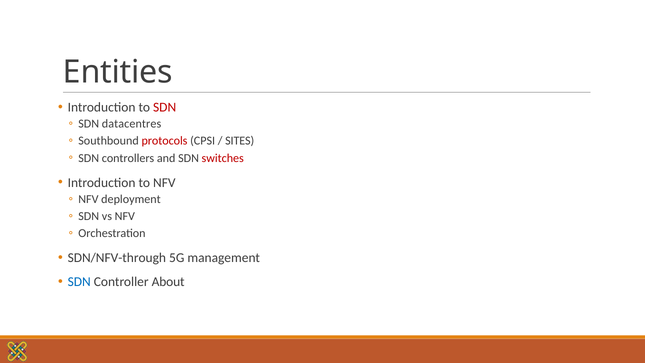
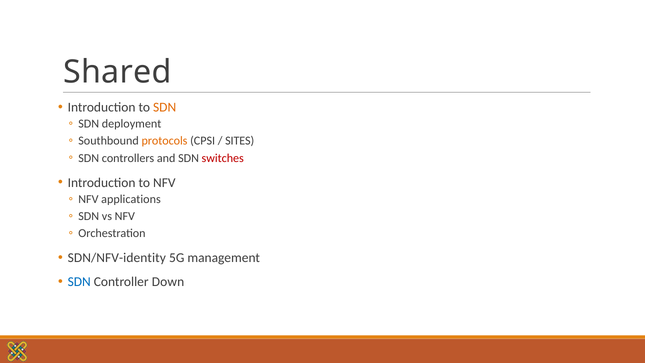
Entities: Entities -> Shared (117, 72)
SDN colour: red -> orange (165, 107)
datacentres: datacentres -> deployment (132, 124)
protocols colour: red -> orange (164, 141)
deployment: deployment -> applications (131, 199)
SDN/NFV-through: SDN/NFV-through -> SDN/NFV-identity (117, 258)
About: About -> Down (168, 282)
